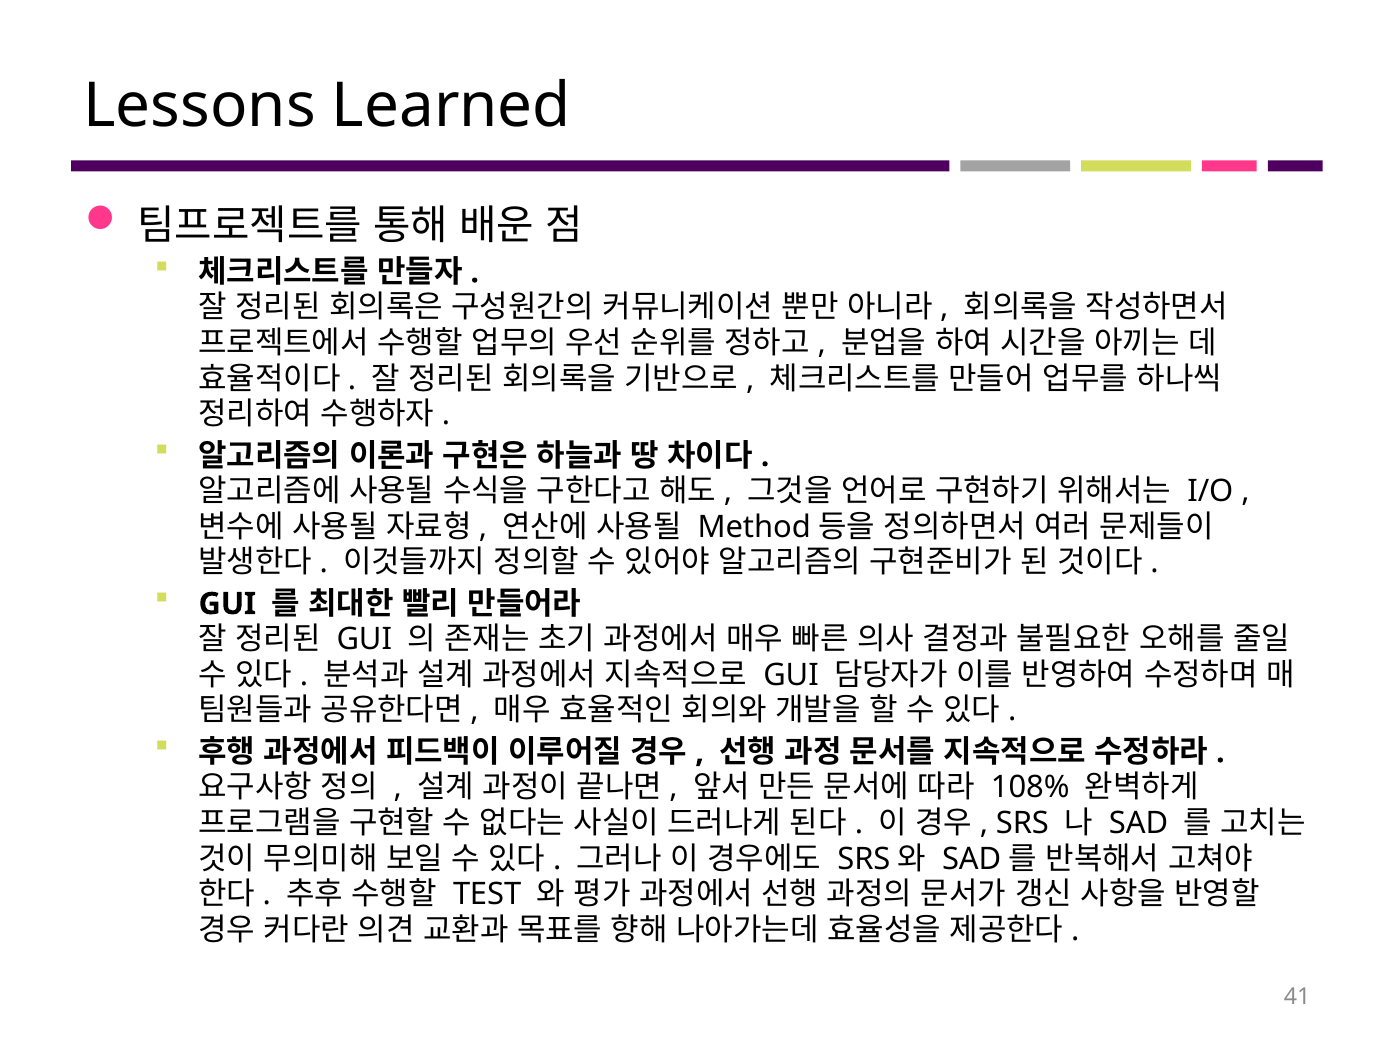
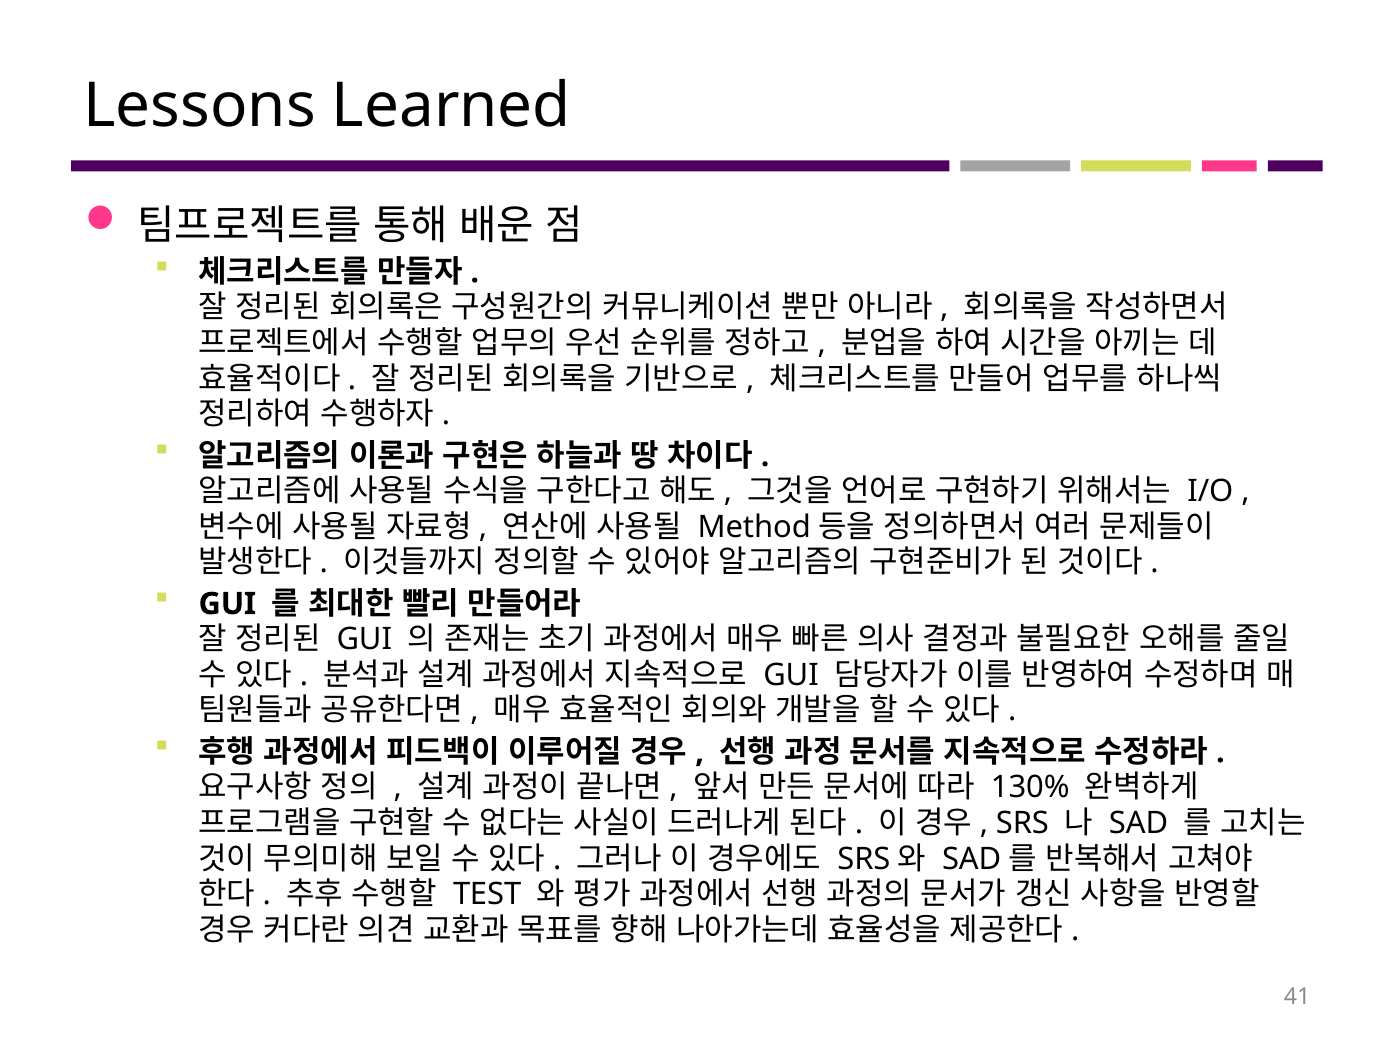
108%: 108% -> 130% (1030, 787)
